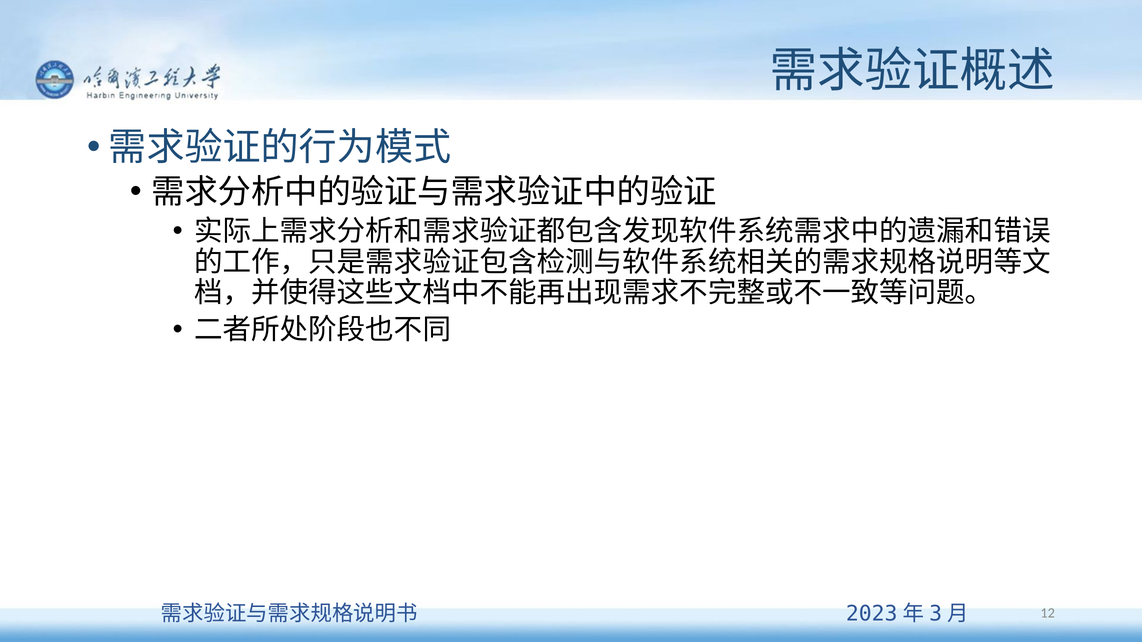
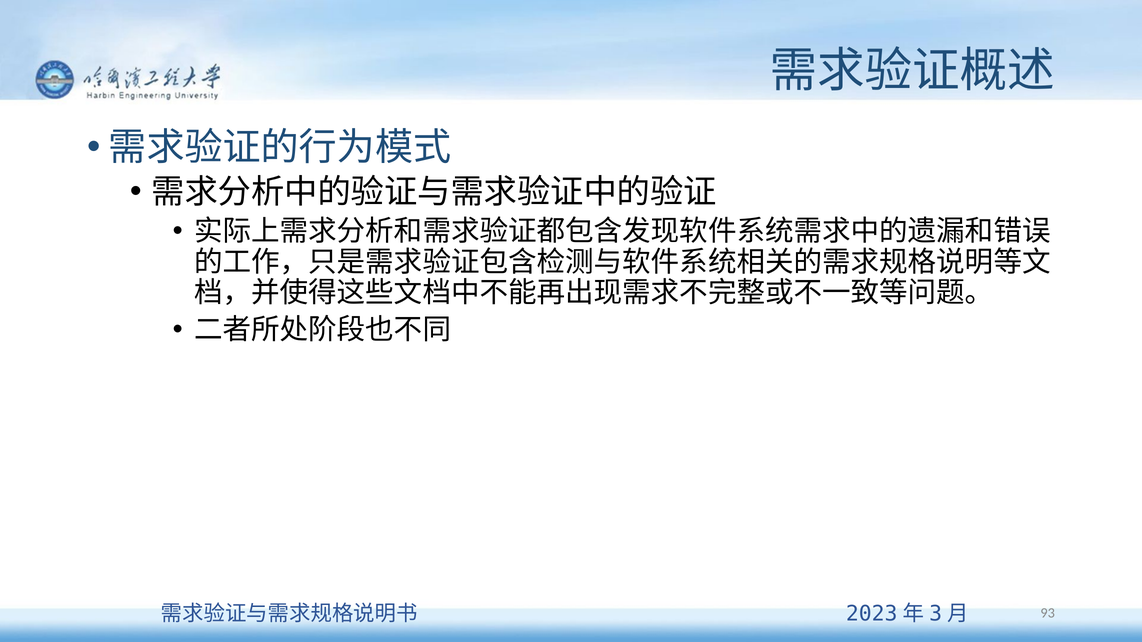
12: 12 -> 93 (1048, 613)
